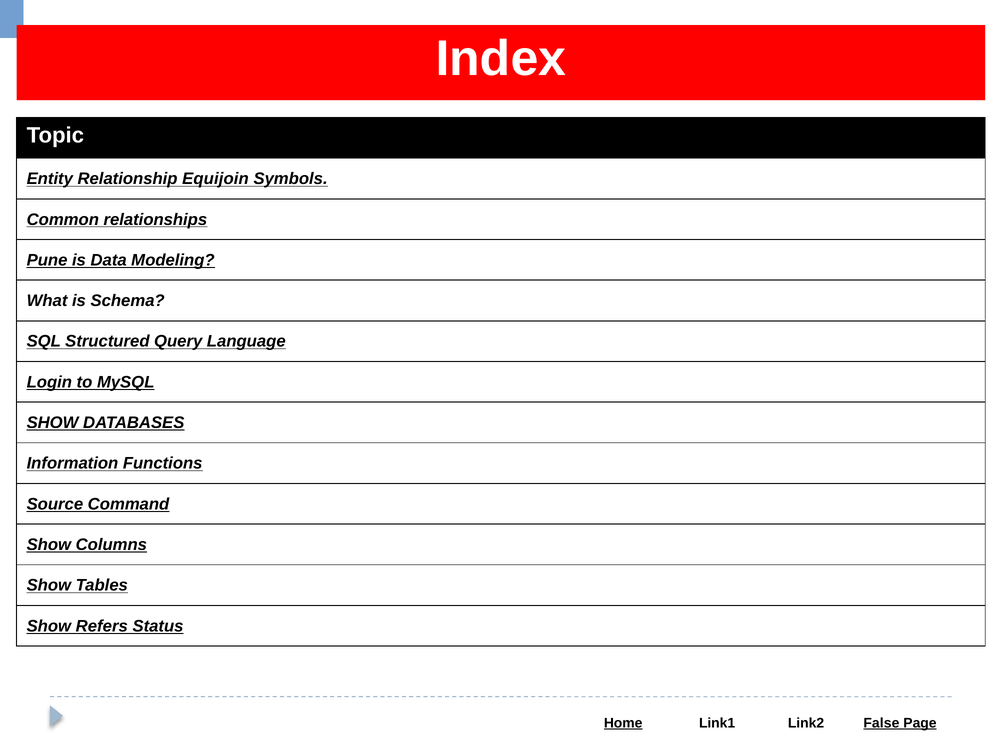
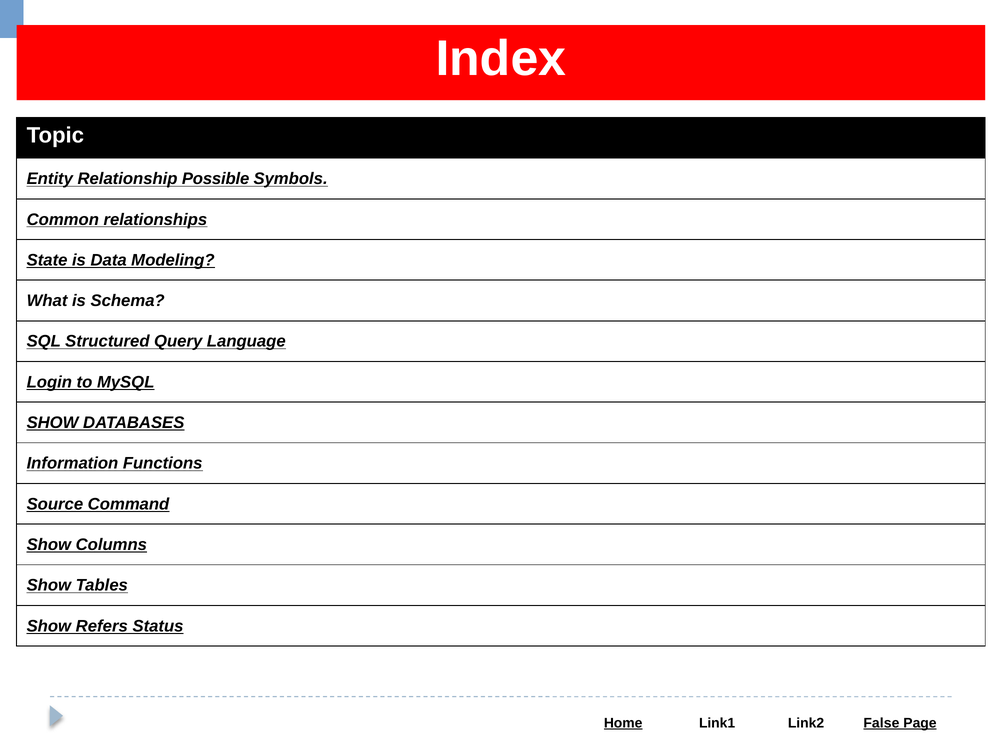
Equijoin: Equijoin -> Possible (216, 179)
Pune: Pune -> State (47, 260)
